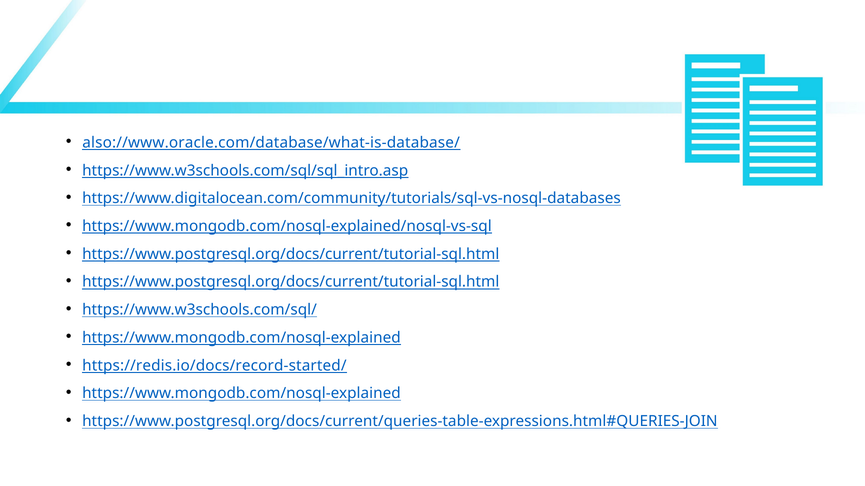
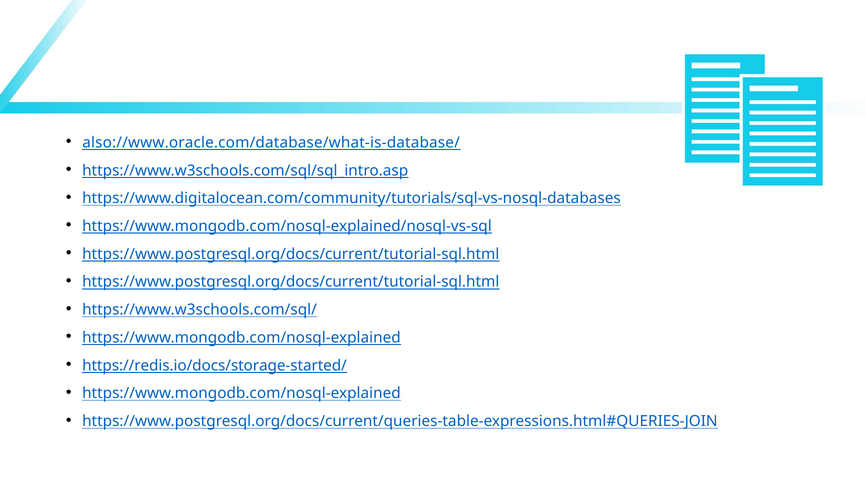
https://redis.io/docs/record-started/: https://redis.io/docs/record-started/ -> https://redis.io/docs/storage-started/ (214, 366)
